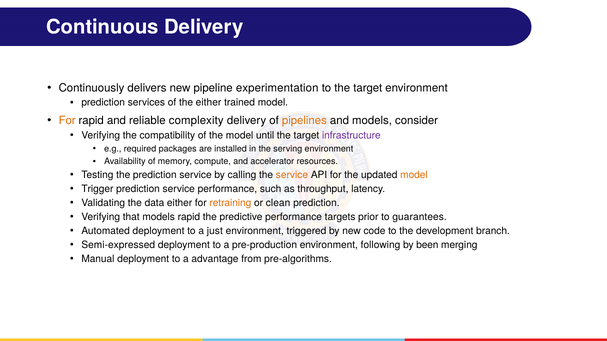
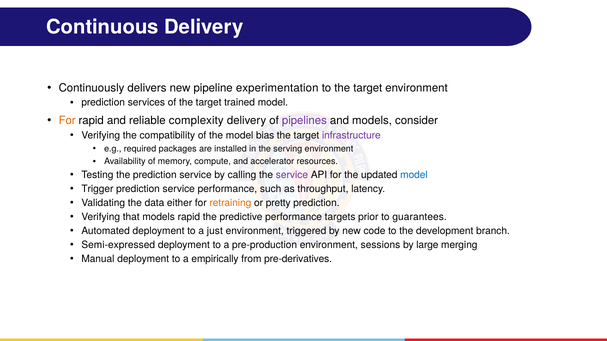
of the either: either -> target (209, 103)
pipelines colour: orange -> purple (304, 121)
until: until -> bias (265, 135)
service colour: orange -> purple (292, 175)
model colour: orange -> blue (414, 175)
clean: clean -> pretty (278, 203)
following: following -> sessions (380, 245)
been: been -> large (427, 245)
advantage: advantage -> empirically (215, 259)
pre-algorithms: pre-algorithms -> pre-derivatives (298, 259)
